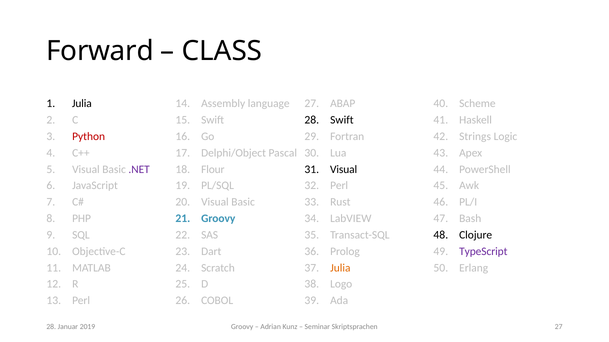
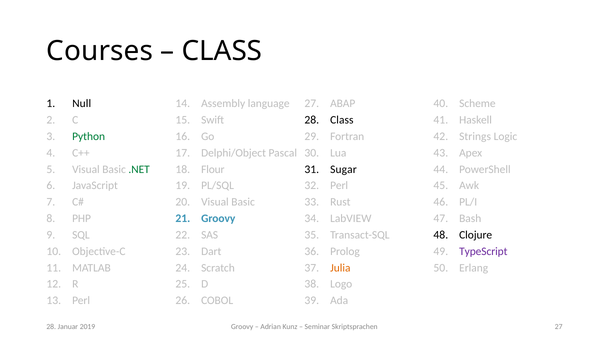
Forward: Forward -> Courses (100, 51)
Julia: Julia -> Null (82, 104)
28 Swift: Swift -> Class (342, 120)
Python colour: red -> green (89, 137)
.NET colour: purple -> green (139, 170)
Visual: Visual -> Sugar (344, 170)
